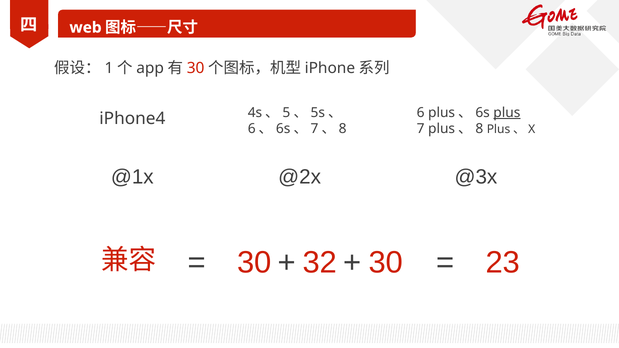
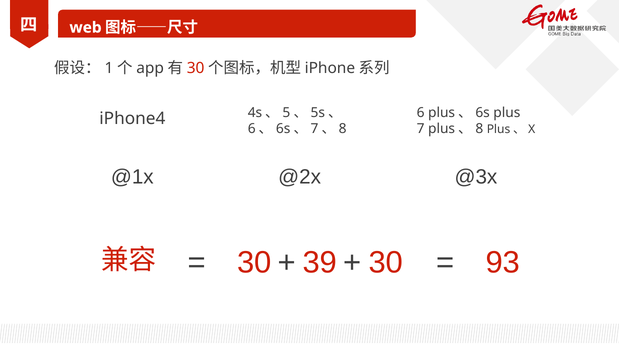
plus underline: present -> none (507, 113)
32: 32 -> 39 (320, 263)
23: 23 -> 93 (503, 263)
